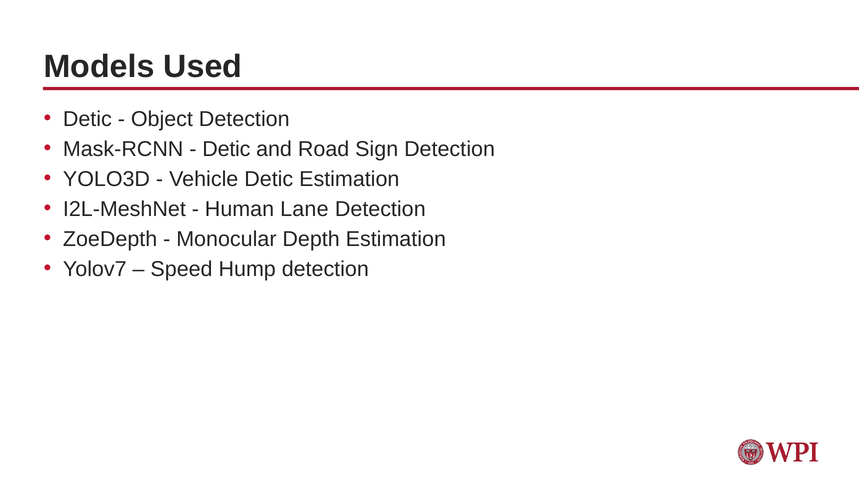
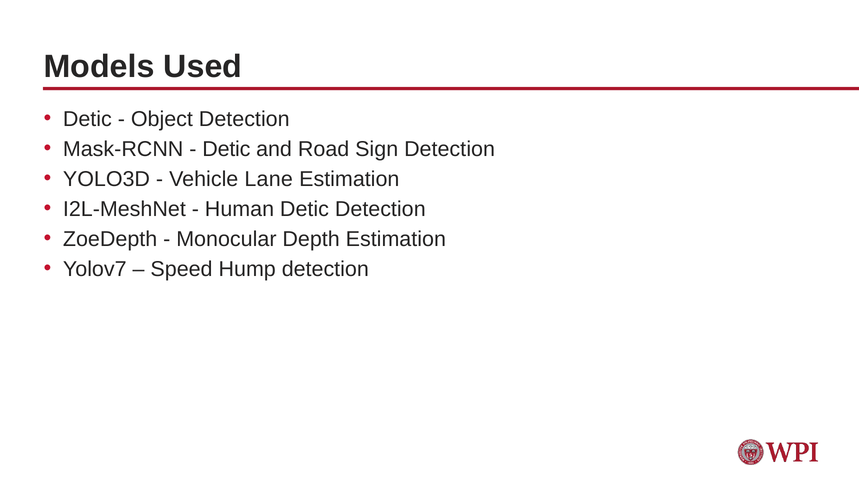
Vehicle Detic: Detic -> Lane (269, 179)
Human Lane: Lane -> Detic (304, 209)
